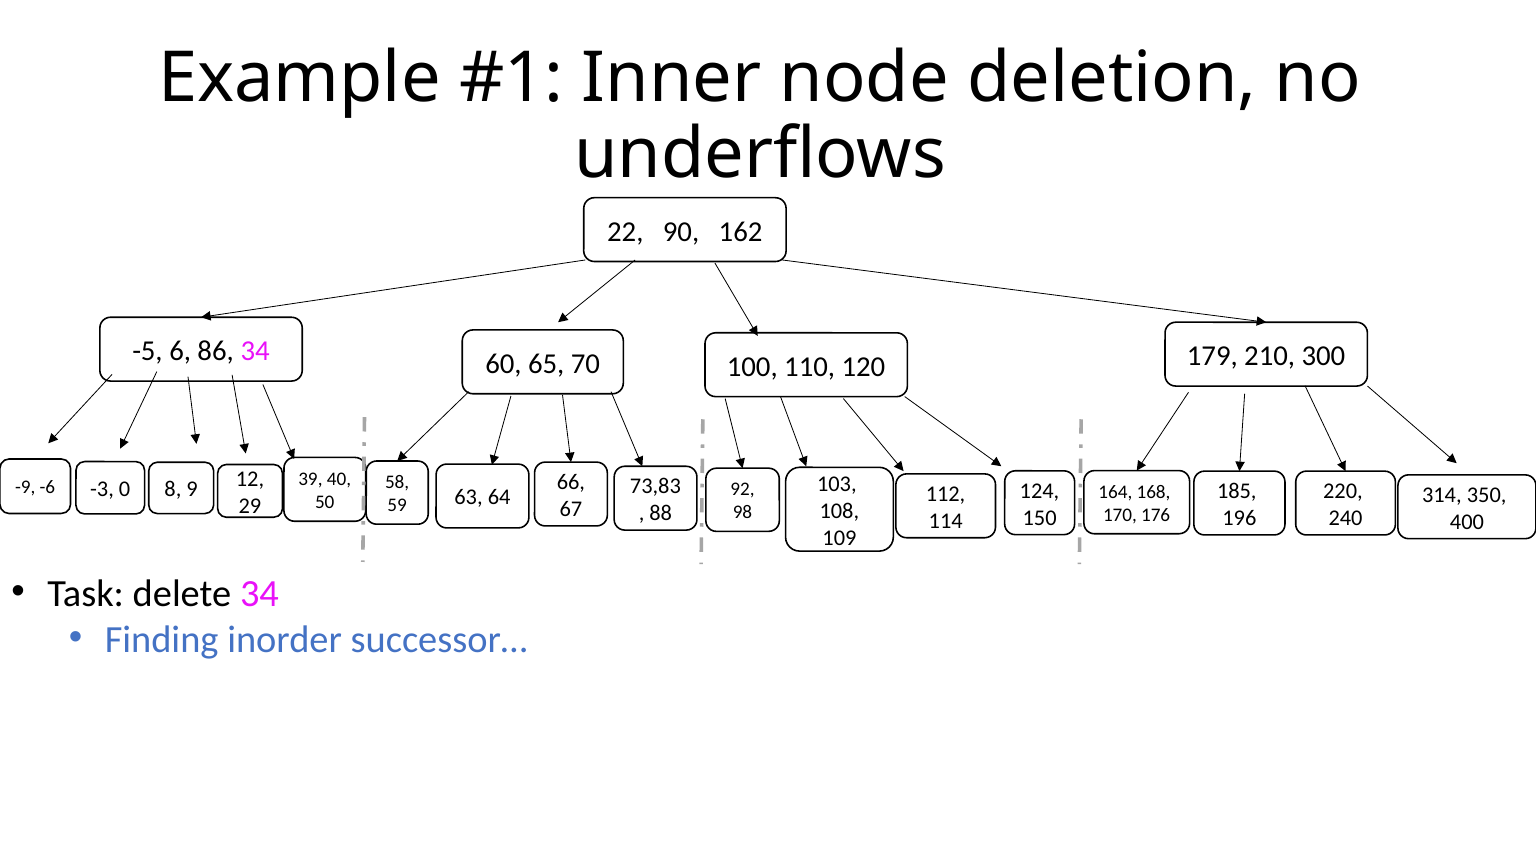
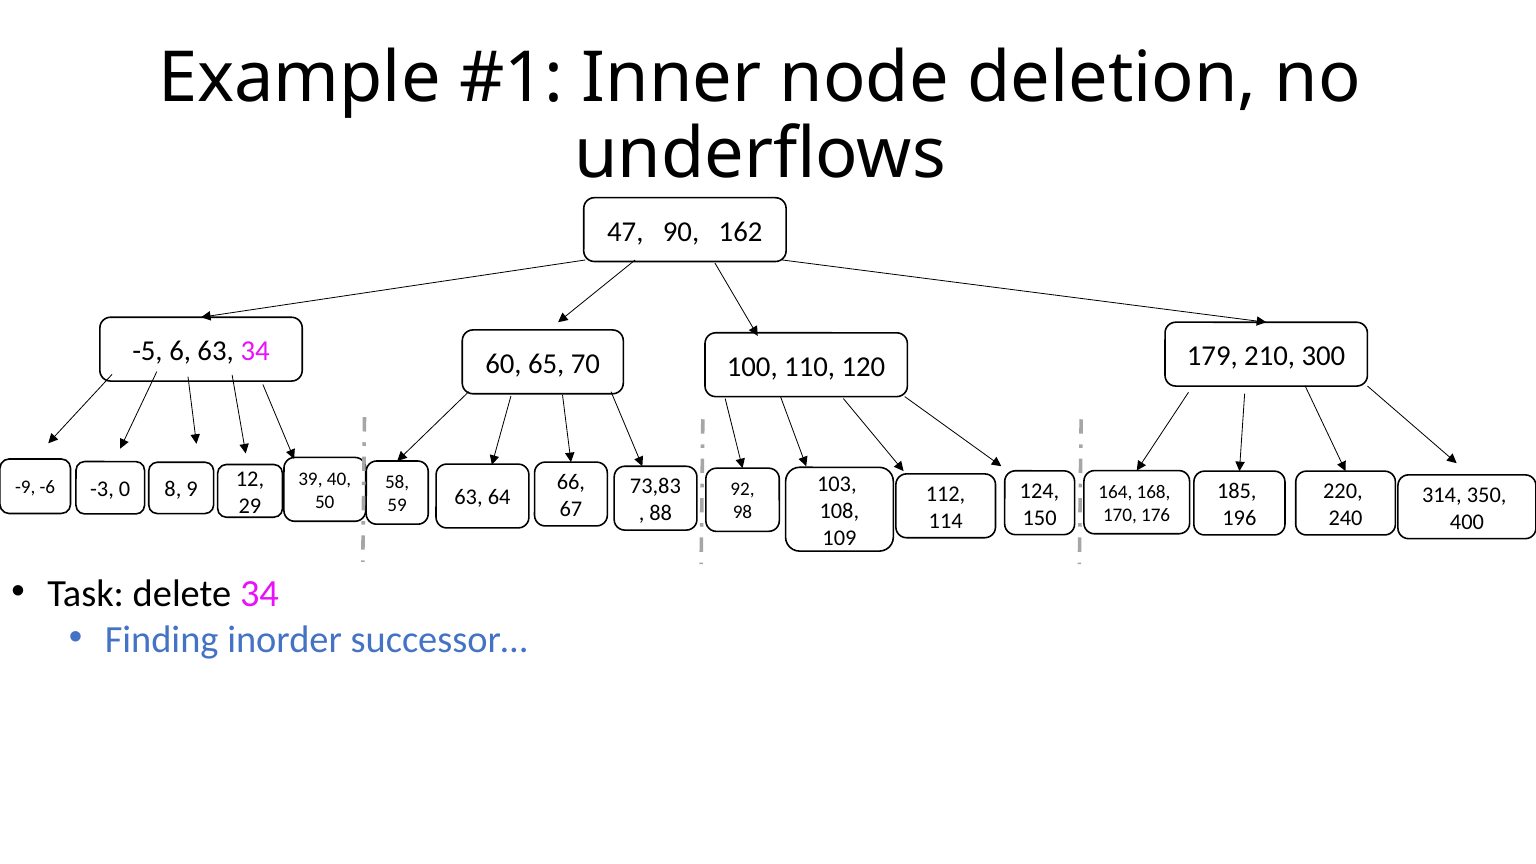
22: 22 -> 47 (625, 232)
6 86: 86 -> 63 (216, 351)
